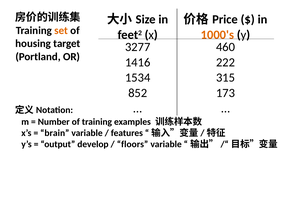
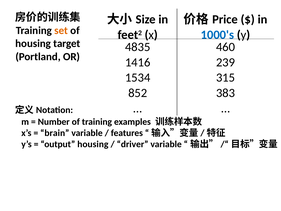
1000's colour: orange -> blue (217, 35)
3277: 3277 -> 4835 (138, 47)
222: 222 -> 239 (226, 62)
173: 173 -> 383 (226, 93)
output develop: develop -> housing (93, 144)
floors: floors -> driver (133, 144)
